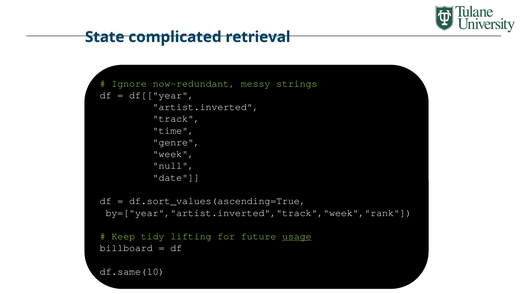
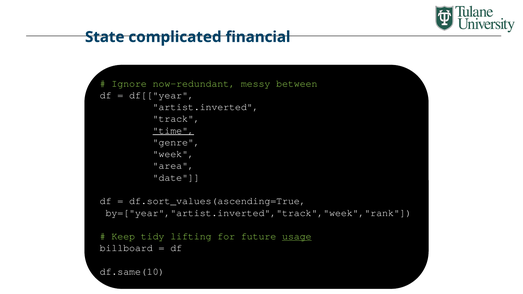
retrieval: retrieval -> financial (258, 37)
strings: strings -> between (297, 83)
time underline: none -> present (173, 131)
null: null -> area (173, 166)
